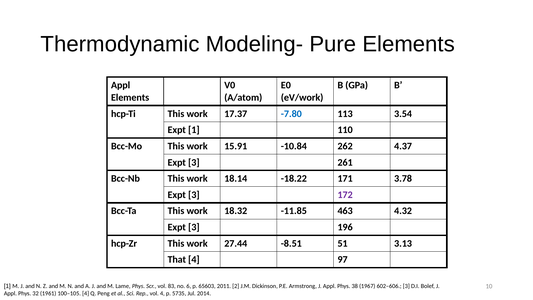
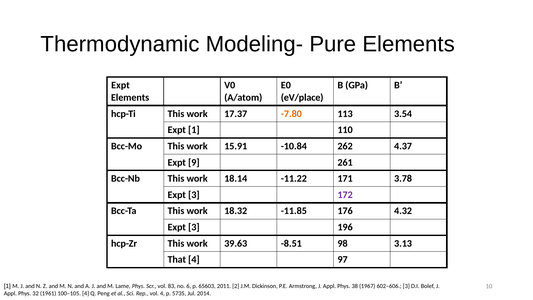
Appl: Appl -> Expt (121, 85)
eV/work: eV/work -> eV/place (302, 97)
-7.80 colour: blue -> orange (291, 114)
3: 3 -> 9 (194, 162)
-18.22: -18.22 -> -11.22 (294, 178)
463: 463 -> 176 (345, 211)
27.44: 27.44 -> 39.63 (236, 243)
51: 51 -> 98 (343, 243)
